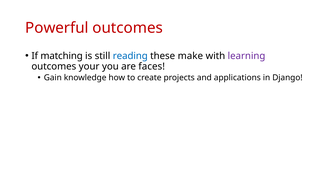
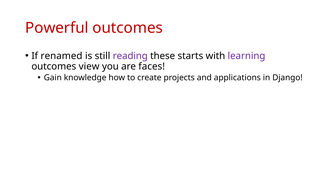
matching: matching -> renamed (62, 56)
reading colour: blue -> purple (130, 56)
make: make -> starts (190, 56)
your: your -> view (89, 66)
